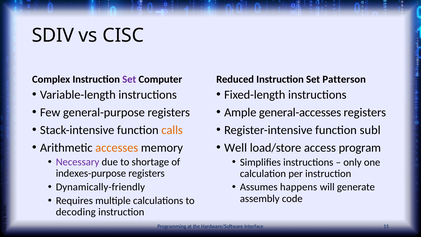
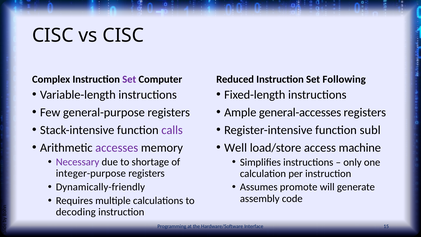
SDIV: SDIV -> CISC (53, 35)
Patterson: Patterson -> Following (344, 79)
calls colour: orange -> purple (172, 130)
accesses colour: orange -> purple (117, 148)
program: program -> machine (360, 148)
indexes-purpose: indexes-purpose -> integer-purpose (91, 173)
happens: happens -> promote (299, 187)
